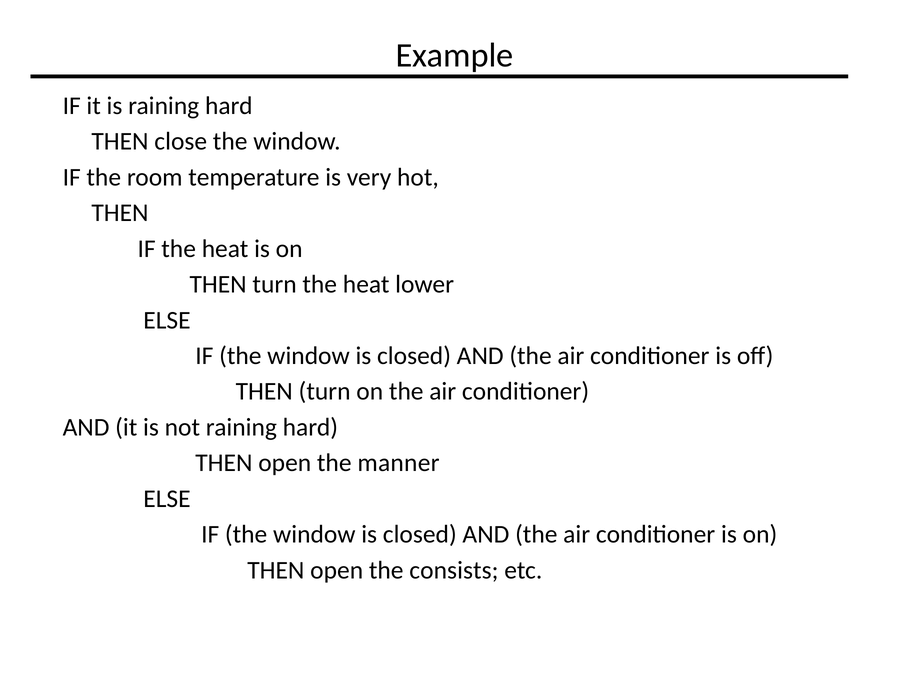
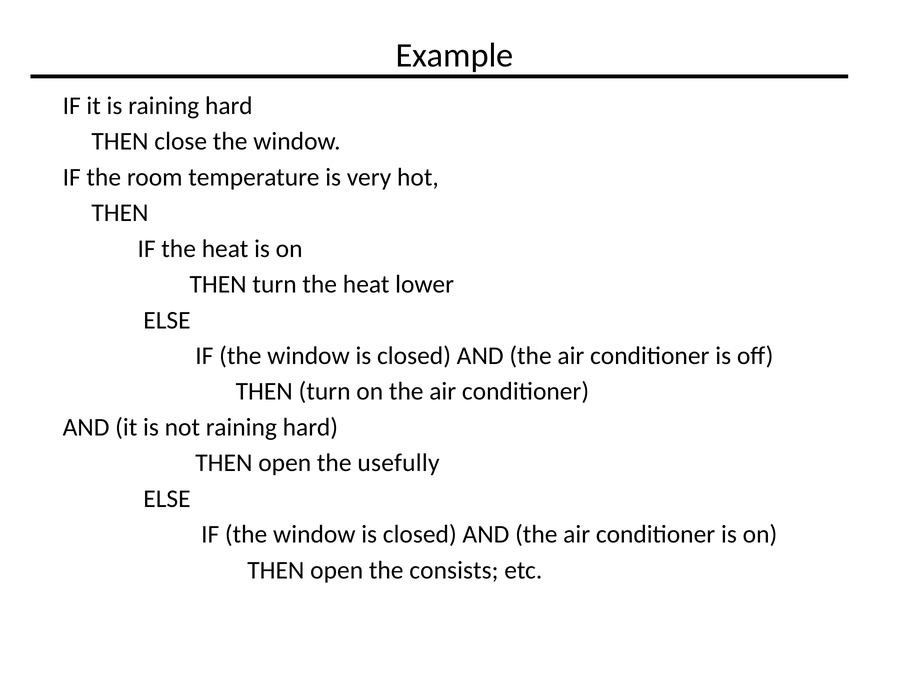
manner: manner -> usefully (398, 463)
